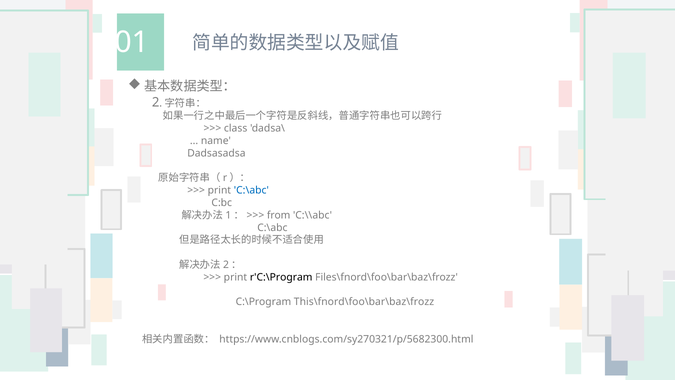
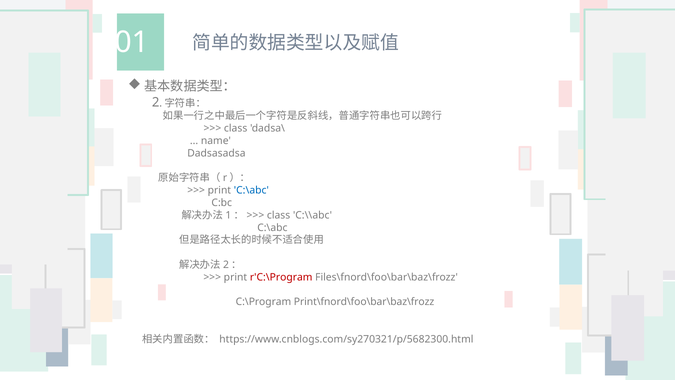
from: from -> class (279, 215)
r'C:\Program colour: black -> red (281, 277)
This\fnord\foo\bar\baz\frozz: This\fnord\foo\bar\baz\frozz -> Print\fnord\foo\bar\baz\frozz (364, 302)
